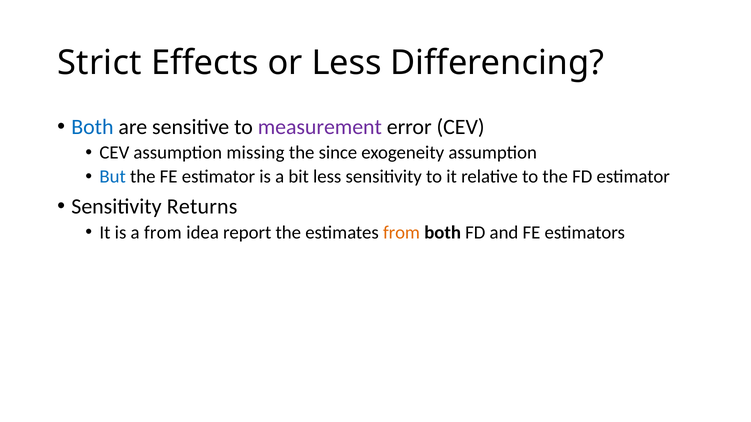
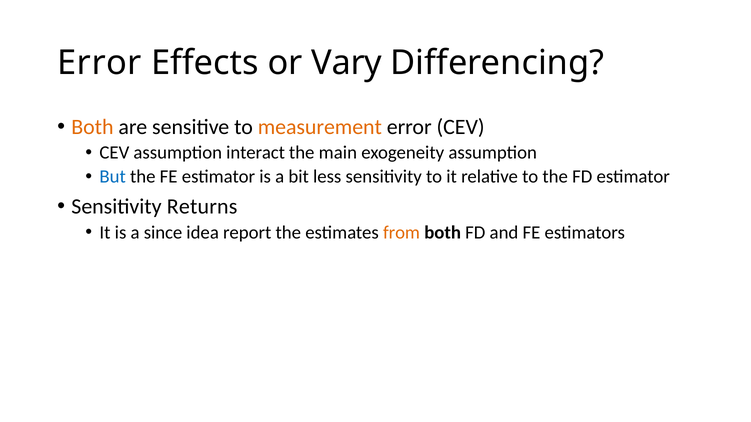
Strict: Strict -> Error (99, 63)
or Less: Less -> Vary (347, 63)
Both colour: blue -> orange (92, 127)
measurement colour: purple -> orange (320, 127)
missing: missing -> interact (256, 153)
since: since -> main (338, 153)
a from: from -> since (163, 233)
